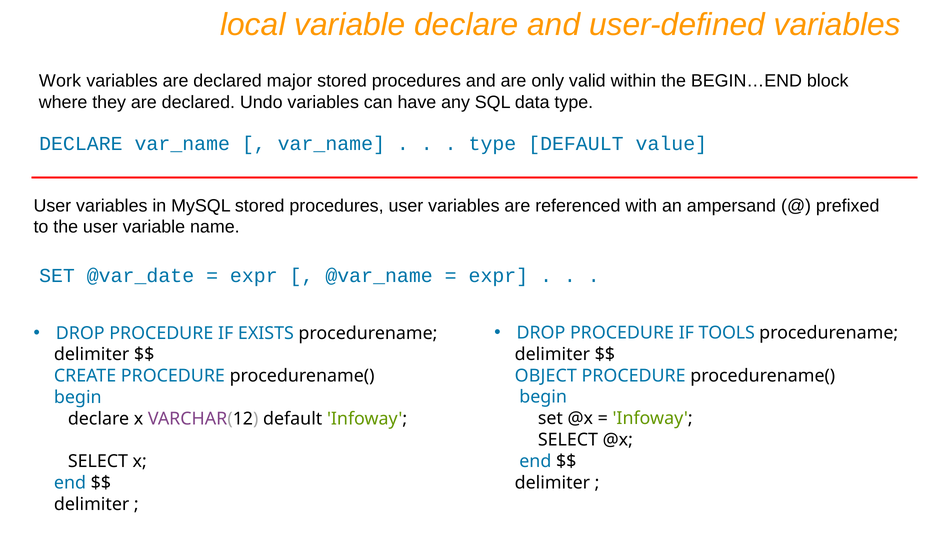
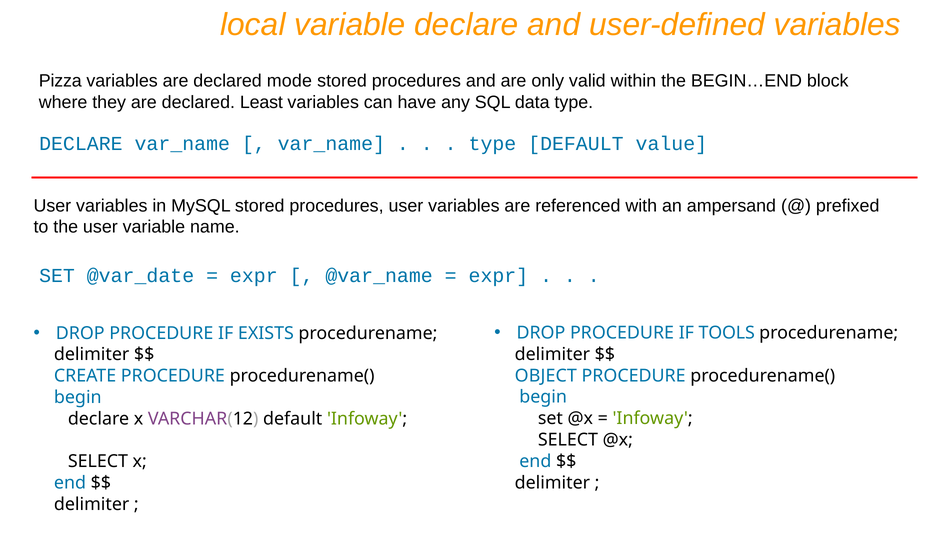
Work: Work -> Pizza (60, 81)
major: major -> mode (289, 81)
Undo: Undo -> Least (261, 102)
